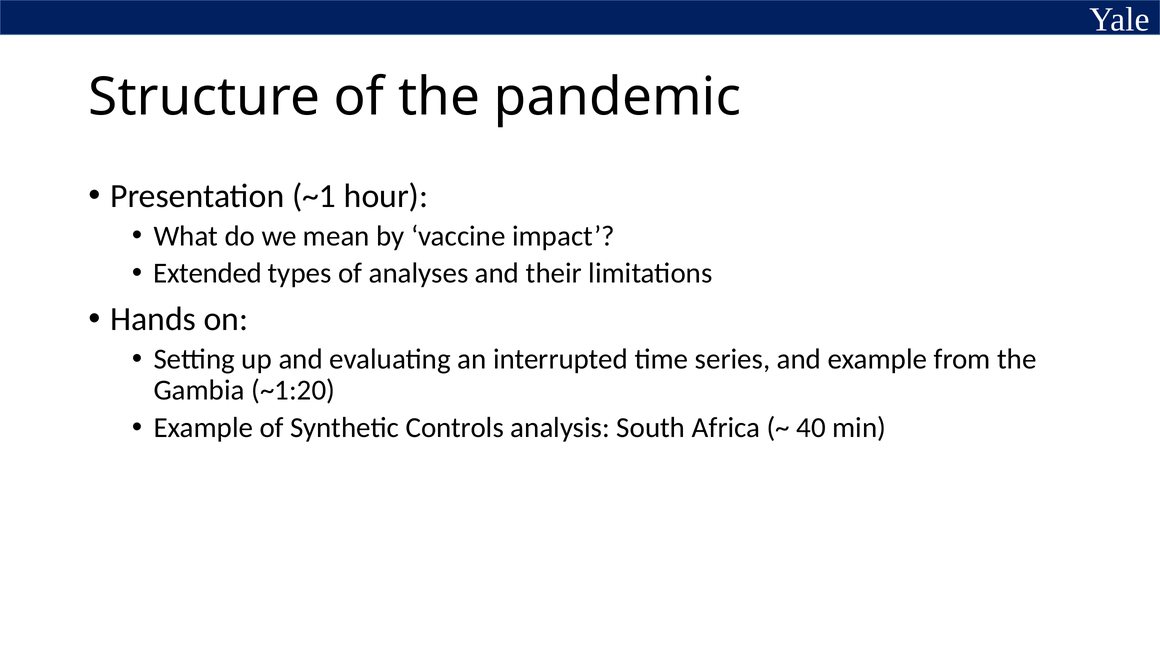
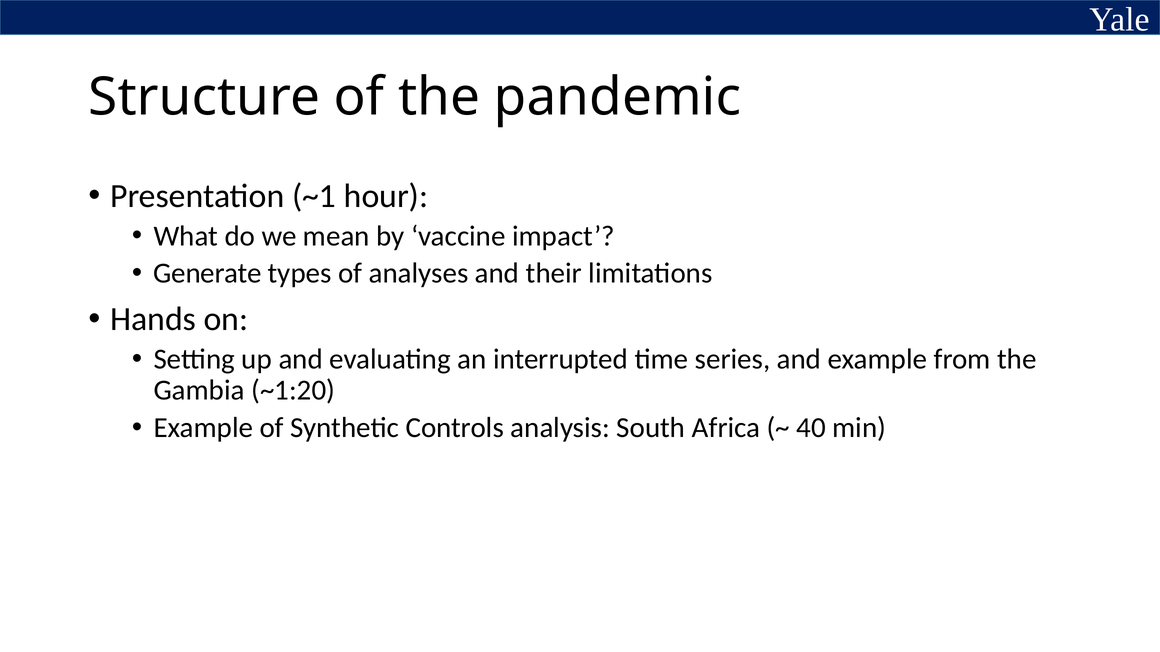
Extended: Extended -> Generate (208, 273)
